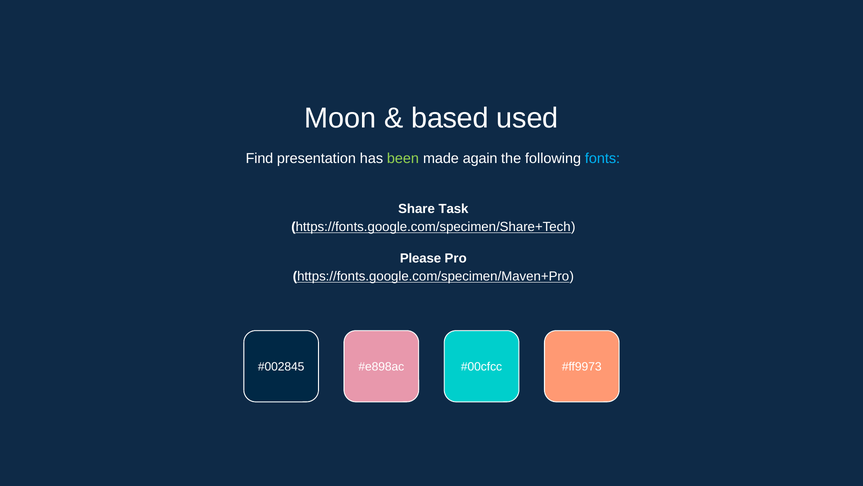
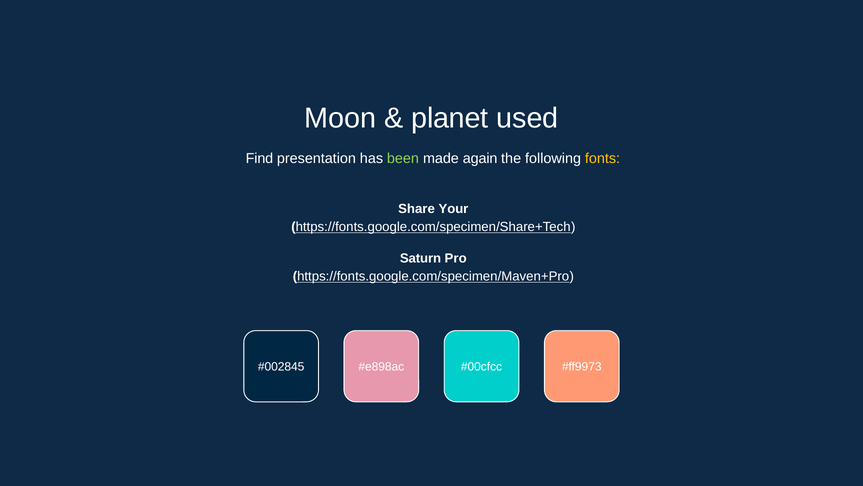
based: based -> planet (450, 118)
fonts colour: light blue -> yellow (602, 158)
Task: Task -> Your (453, 209)
Please: Please -> Saturn (421, 258)
